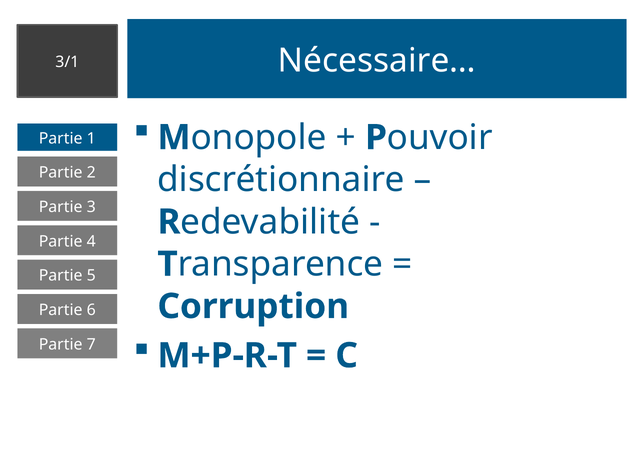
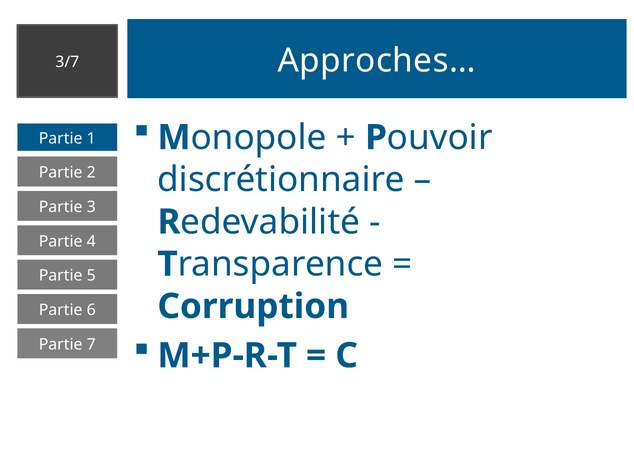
Nécessaire…: Nécessaire… -> Approches… (377, 61)
3/1: 3/1 -> 3/7 (67, 62)
